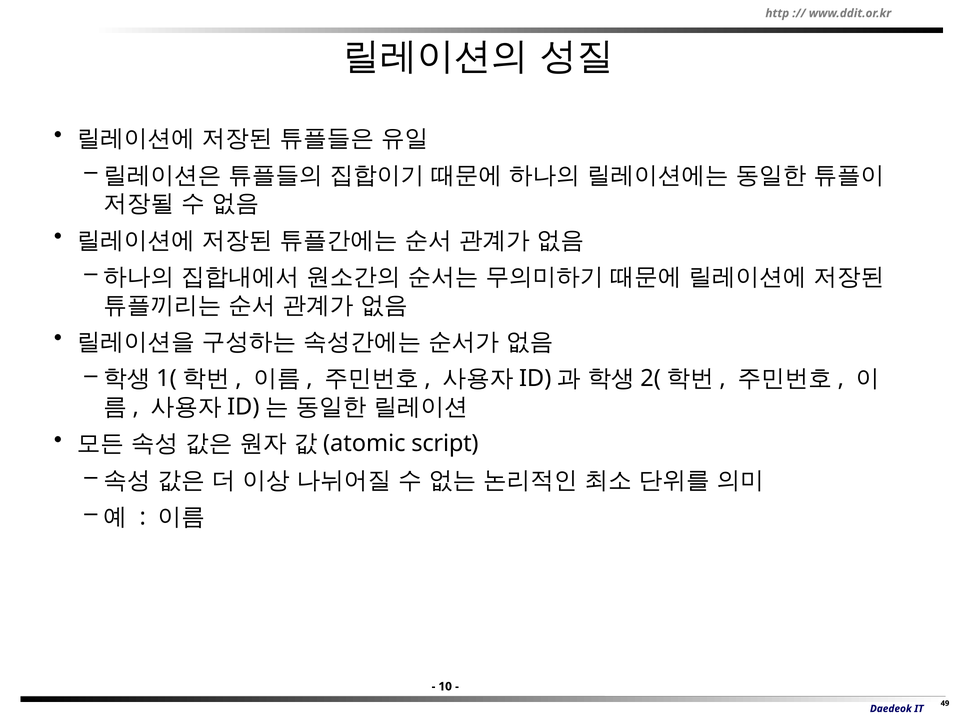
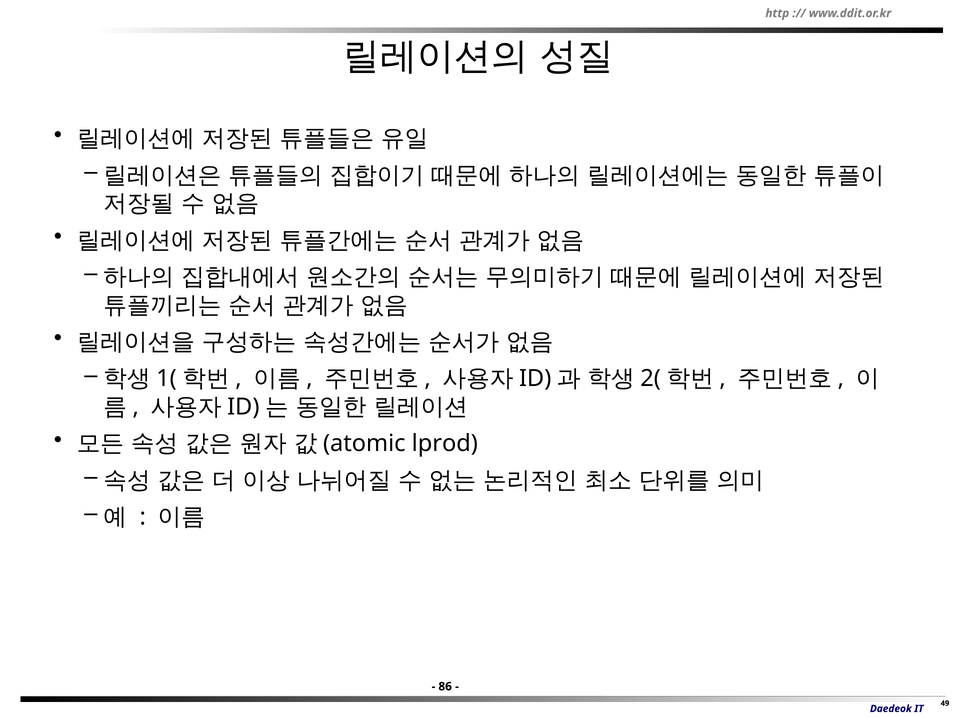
script: script -> lprod (445, 444)
10: 10 -> 86 (445, 686)
